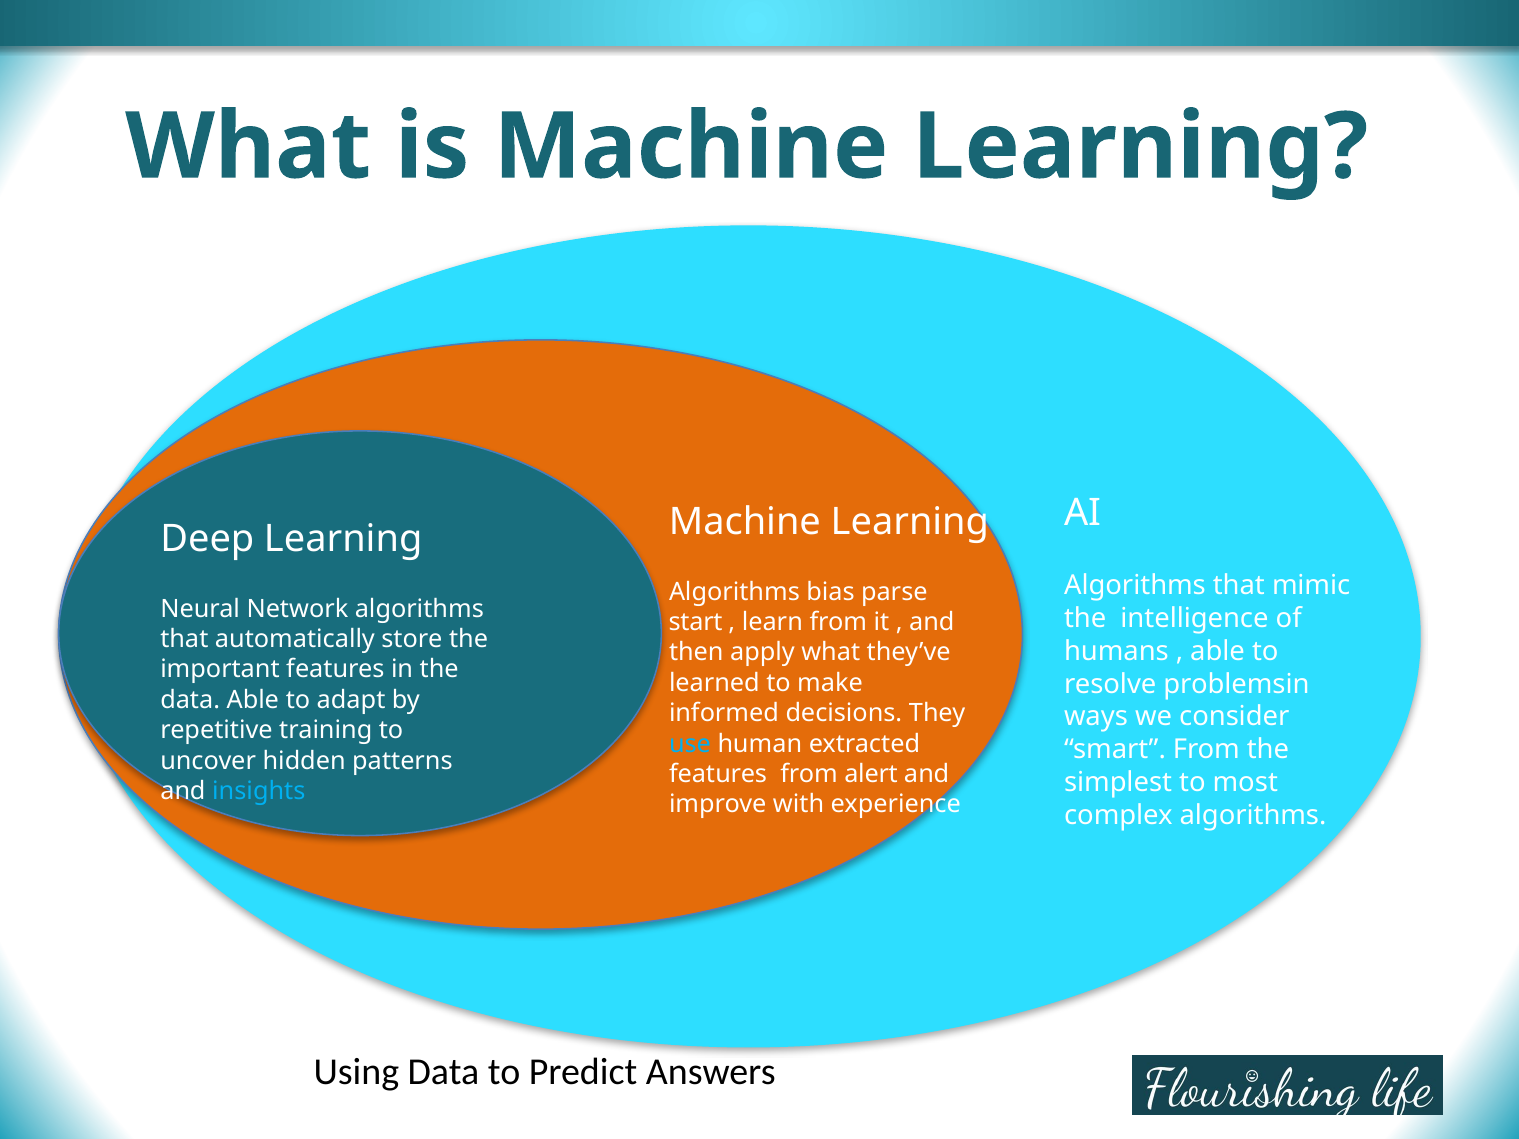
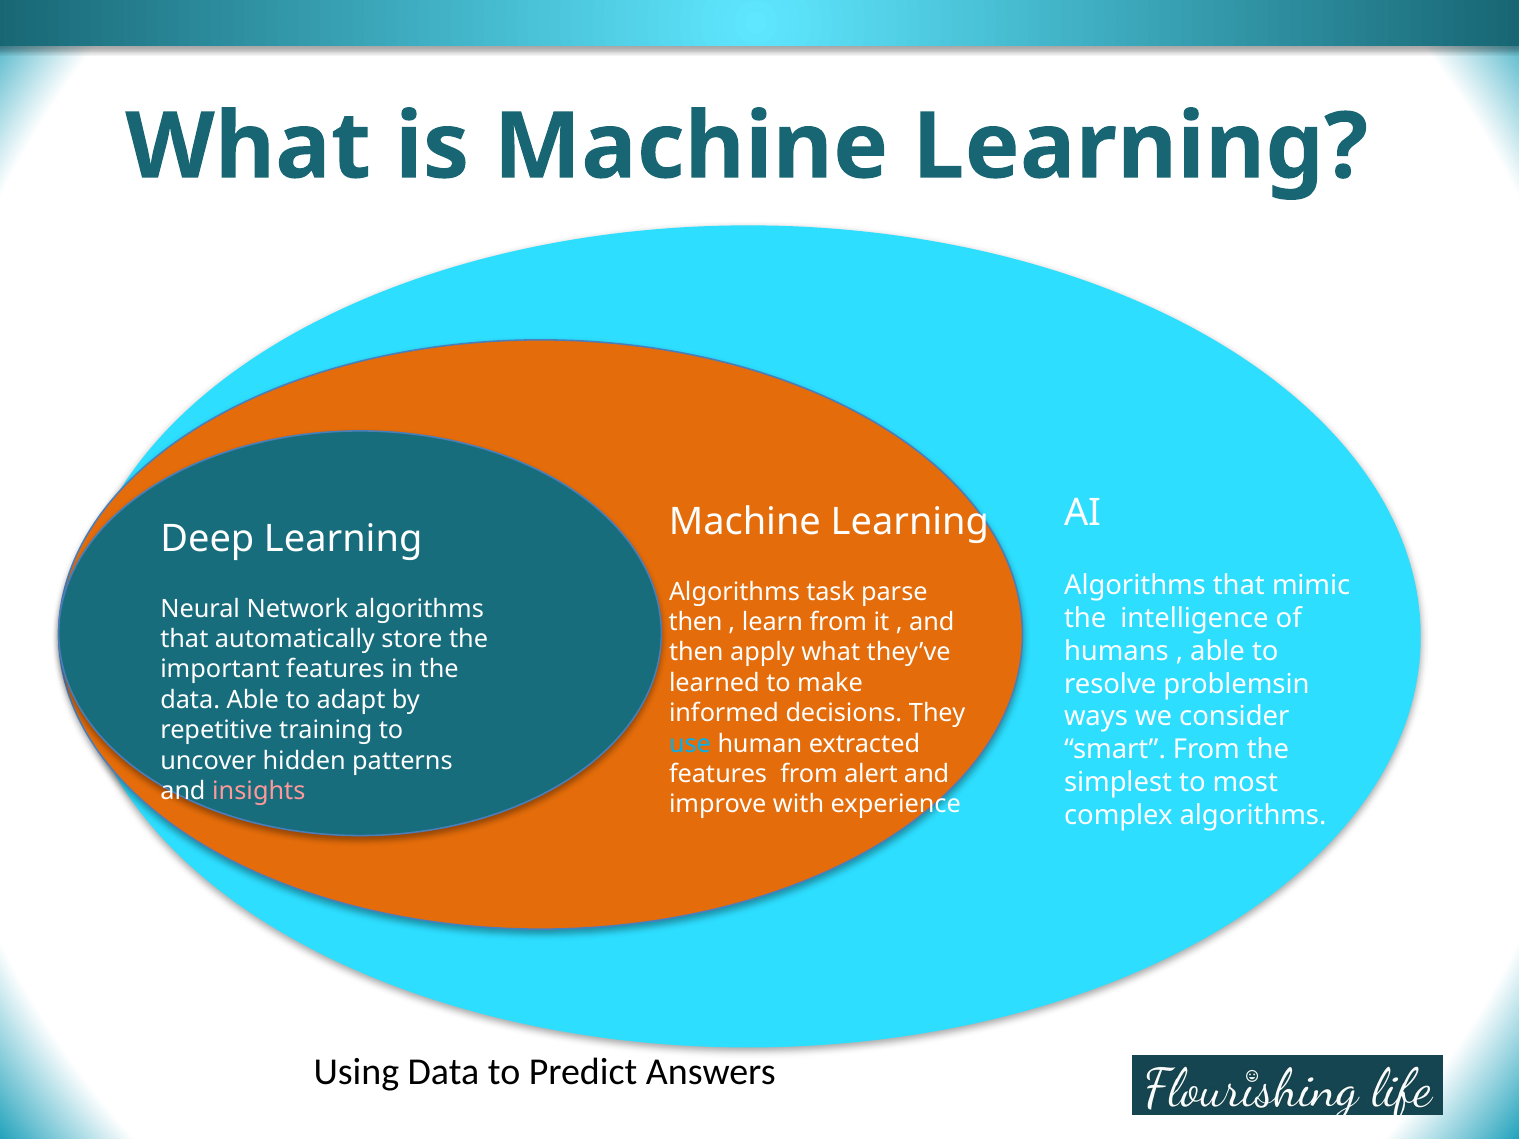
bias: bias -> task (831, 592)
start: start -> then (696, 622)
insights colour: light blue -> pink (259, 791)
